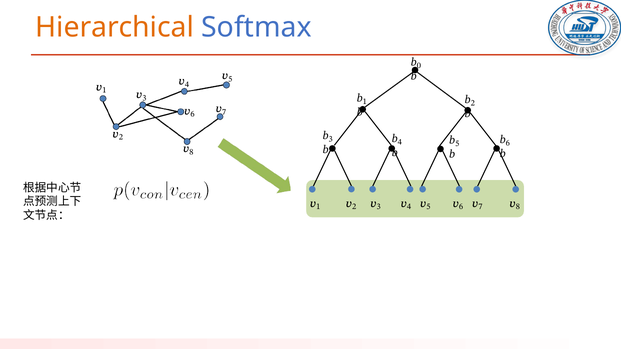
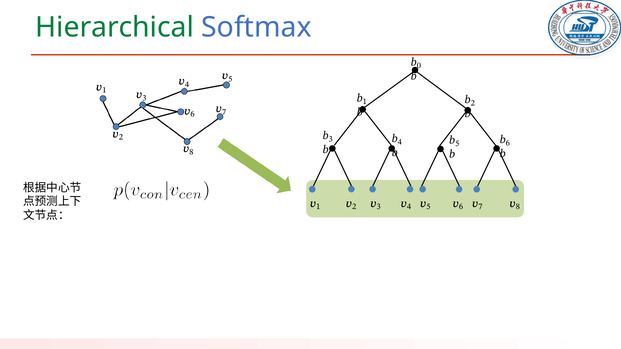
Hierarchical colour: orange -> green (115, 27)
